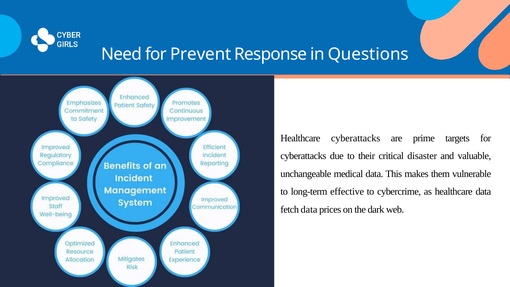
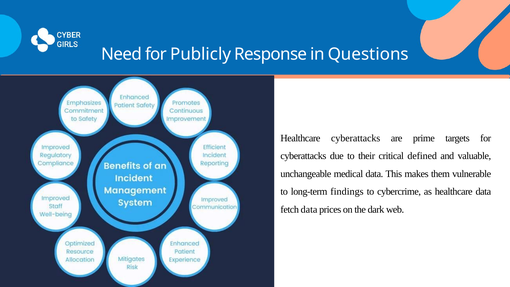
Prevent: Prevent -> Publicly (201, 54)
disaster: disaster -> defined (422, 156)
effective: effective -> findings (347, 192)
